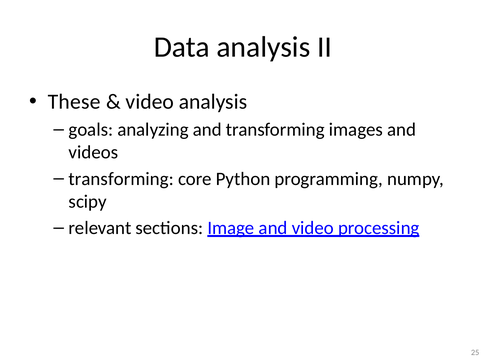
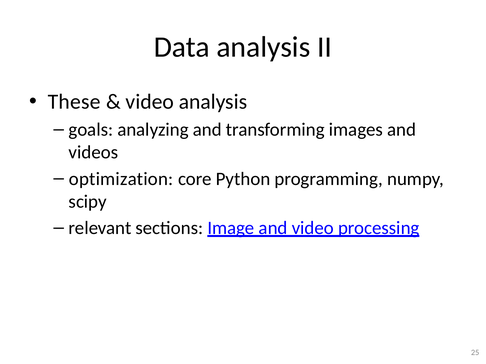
transforming: transforming -> optimization (121, 179)
